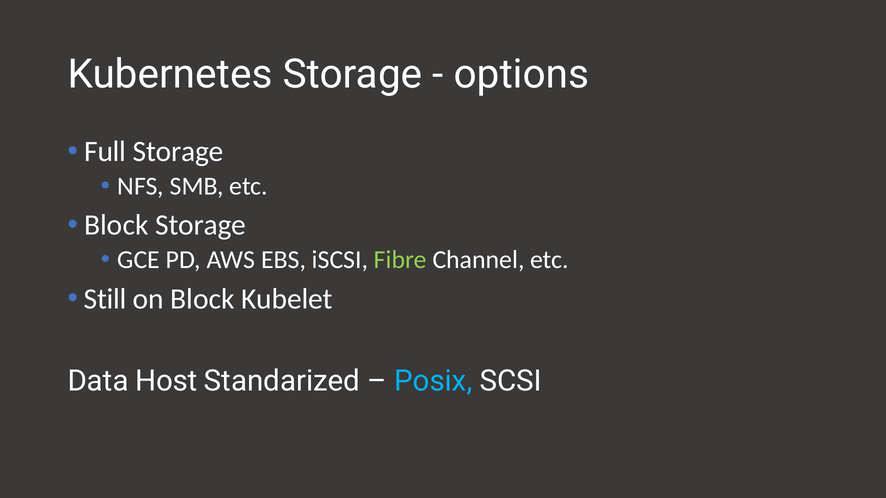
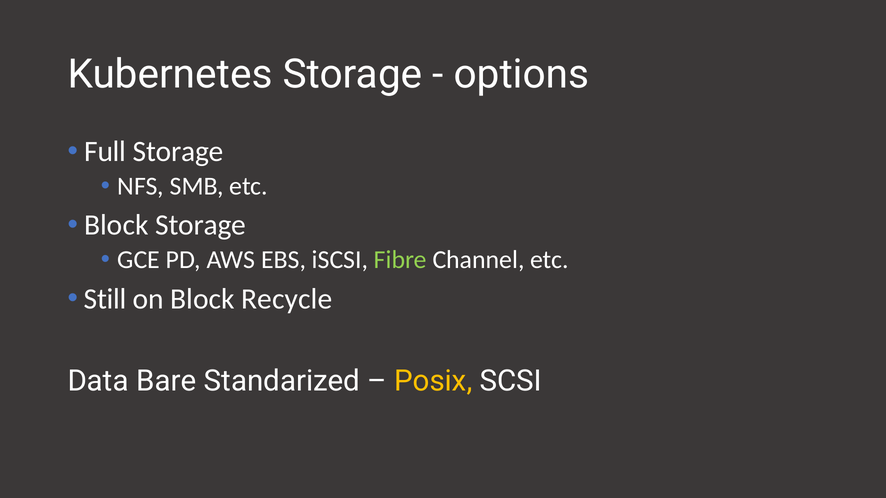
Kubelet: Kubelet -> Recycle (287, 299)
Host: Host -> Bare (166, 381)
Posix colour: light blue -> yellow (433, 381)
